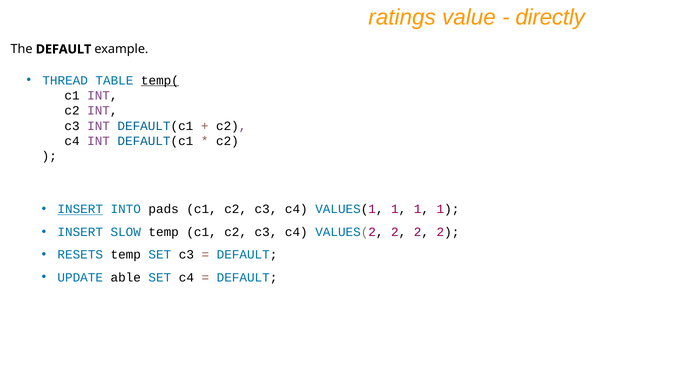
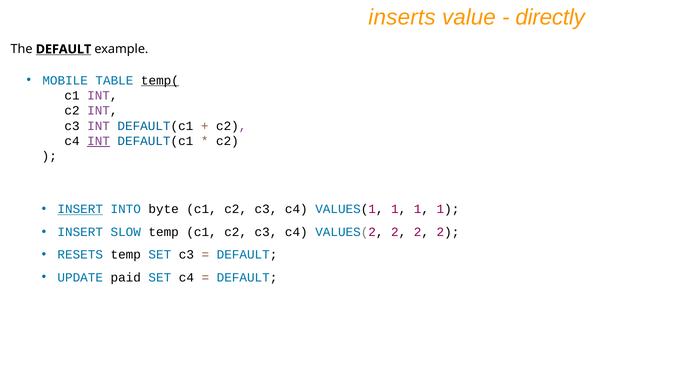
ratings: ratings -> inserts (402, 18)
DEFAULT underline: none -> present (64, 49)
THREAD: THREAD -> MOBILE (65, 80)
INT underline: none -> present (99, 141)
pads: pads -> byte (164, 209)
able: able -> paid (126, 278)
